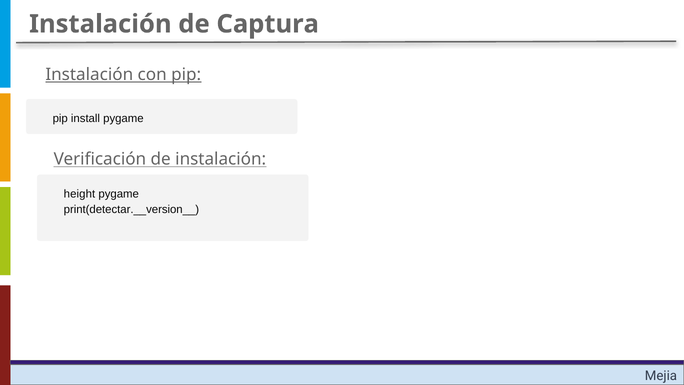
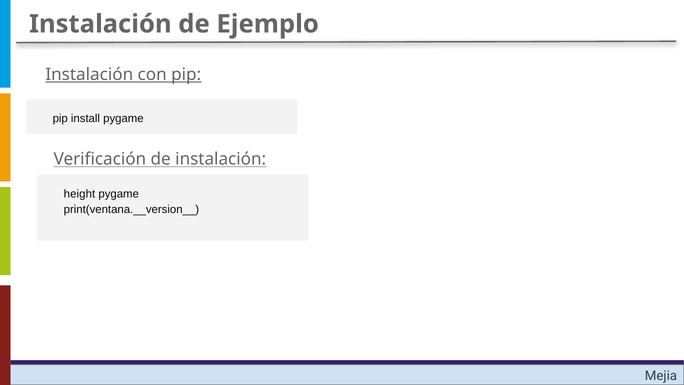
Captura: Captura -> Ejemplo (268, 24)
print(detectar.__version__: print(detectar.__version__ -> print(ventana.__version__ (131, 210)
